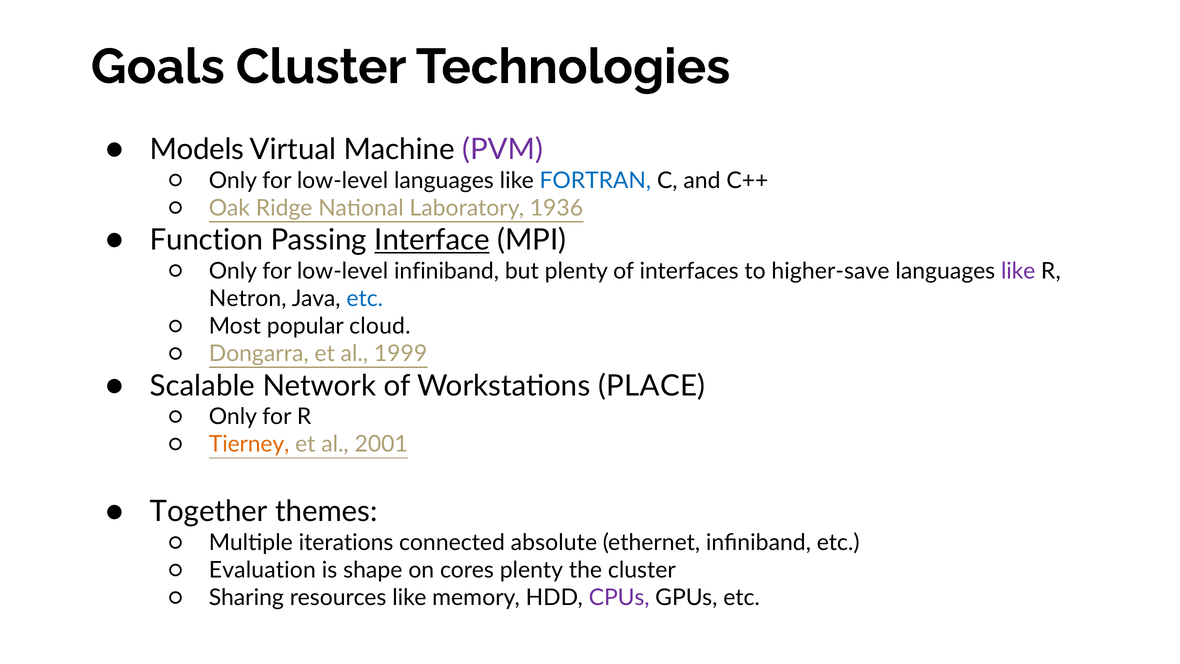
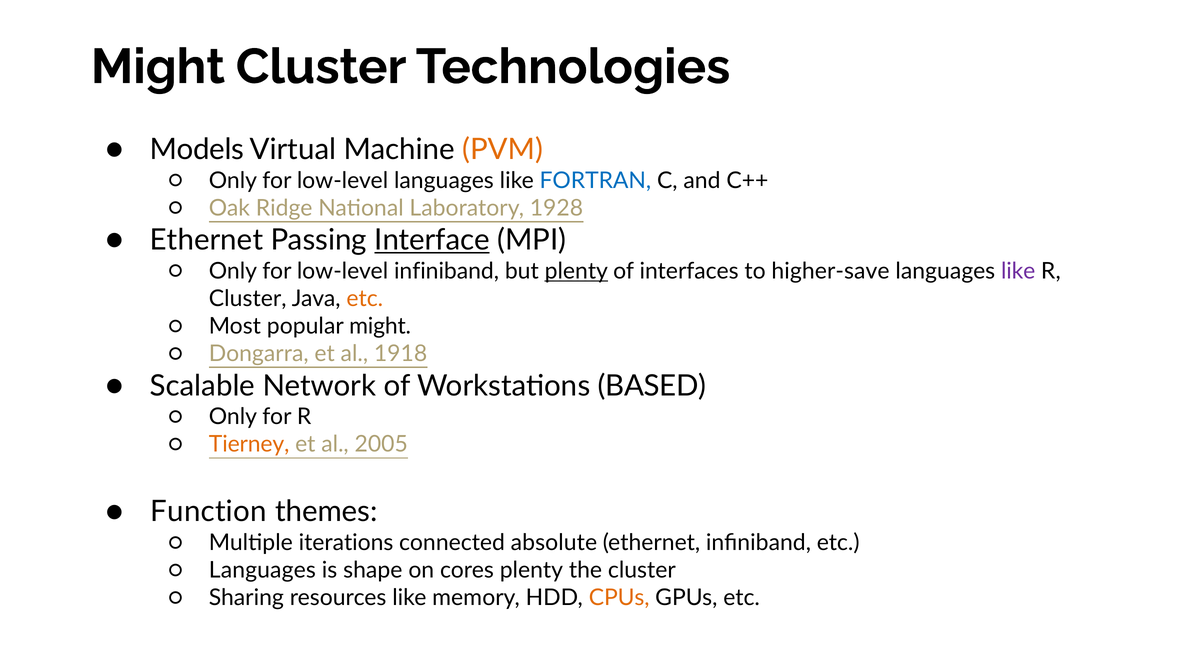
Goals: Goals -> Might (158, 67)
PVM colour: purple -> orange (503, 150)
1936: 1936 -> 1928 (556, 208)
Function: Function -> Ethernet (206, 240)
plenty underline: none -> present (576, 271)
Netron: Netron -> Cluster (248, 299)
etc colour: blue -> orange (365, 299)
popular cloud: cloud -> might (380, 326)
1999: 1999 -> 1918 (401, 354)
PLACE: PLACE -> BASED (652, 386)
2001: 2001 -> 2005 (381, 444)
Together: Together -> Function (209, 512)
Evaluation: Evaluation -> Languages (262, 570)
CPUs colour: purple -> orange (619, 598)
